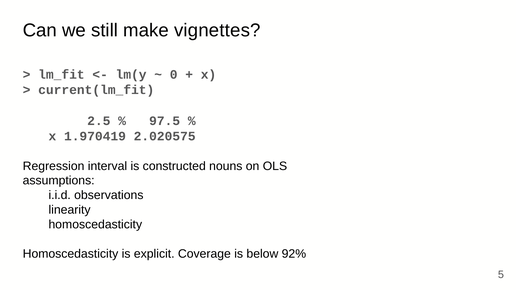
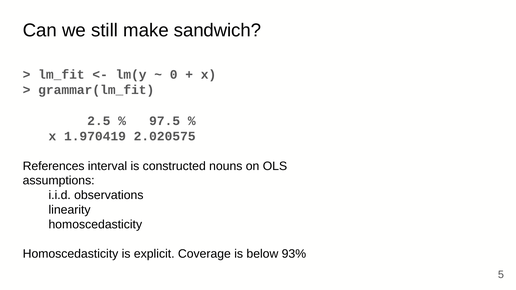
vignettes: vignettes -> sandwich (217, 30)
current(lm_fit: current(lm_fit -> grammar(lm_fit (96, 90)
Regression: Regression -> References (54, 166)
92%: 92% -> 93% (294, 254)
